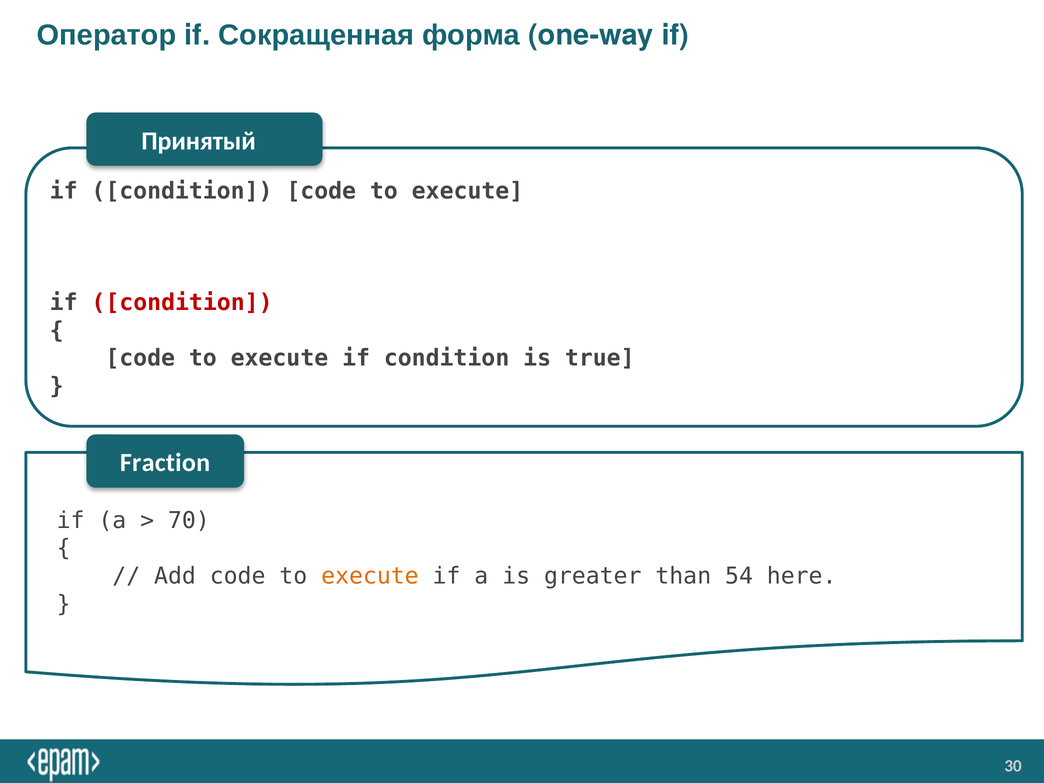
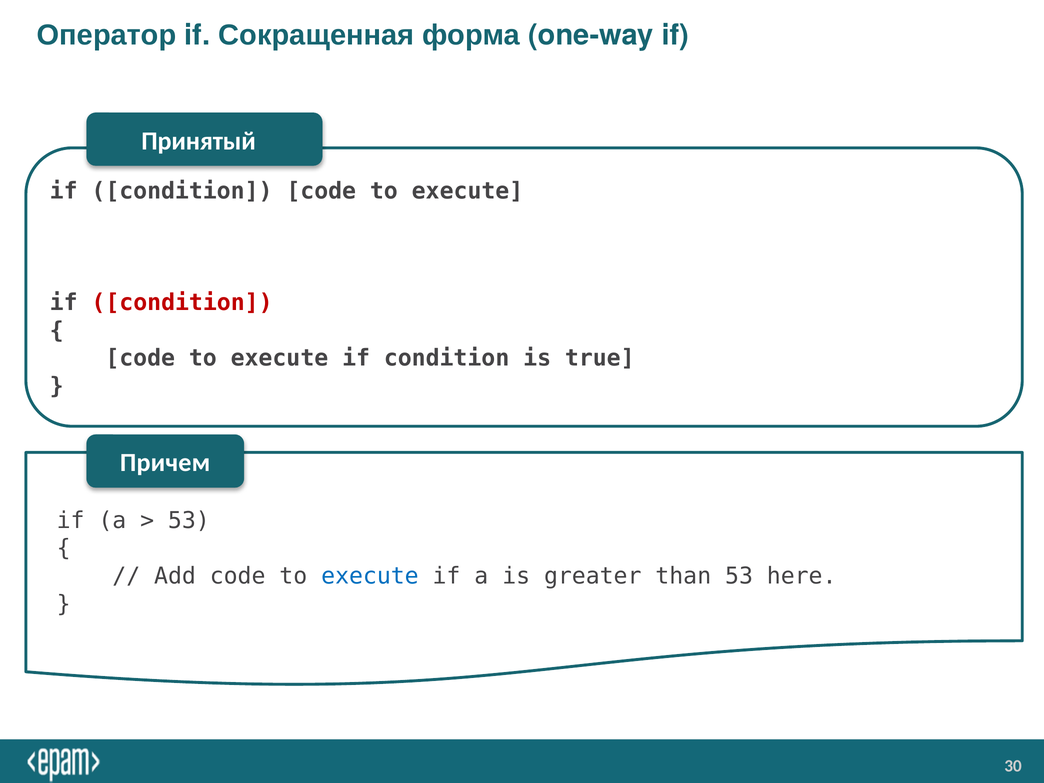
Fraction: Fraction -> Причем (165, 463)
70: 70 -> 53 (189, 520)
execute colour: orange -> blue (370, 576)
than 54: 54 -> 53 (739, 576)
